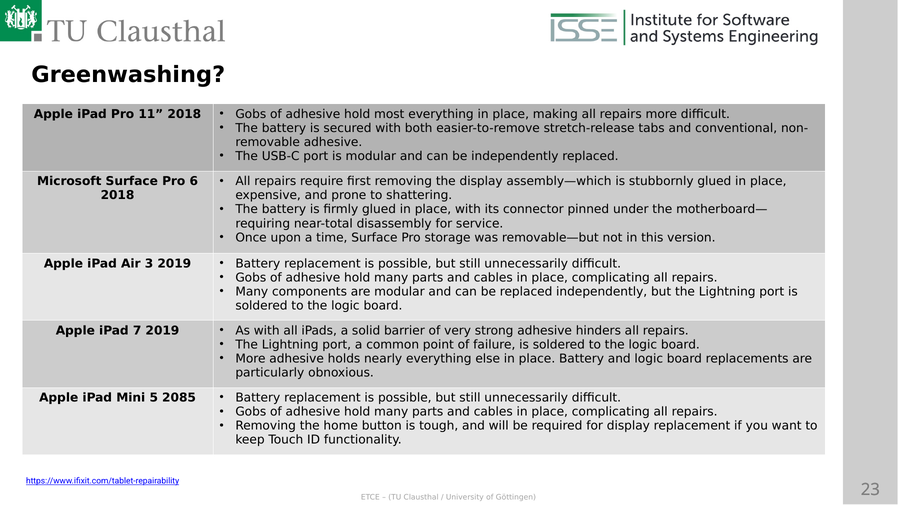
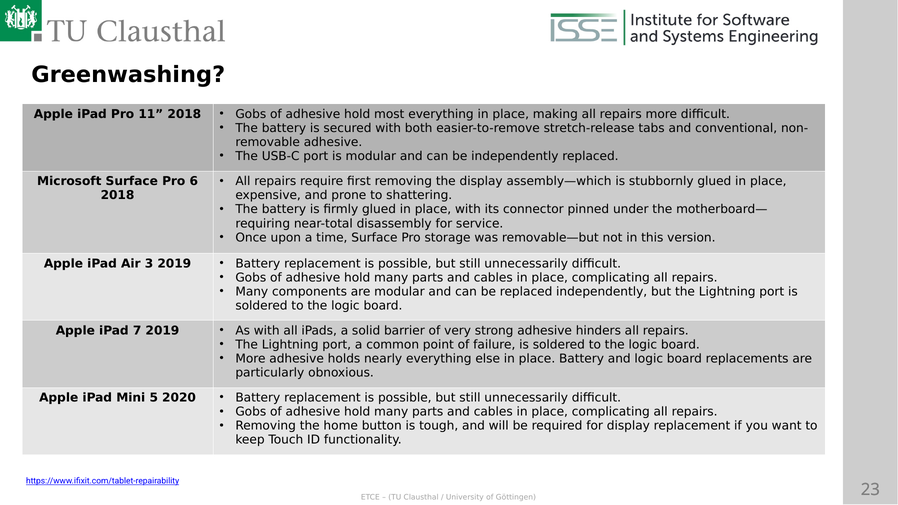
2085: 2085 -> 2020 (179, 398)
